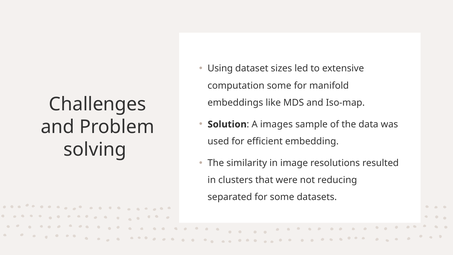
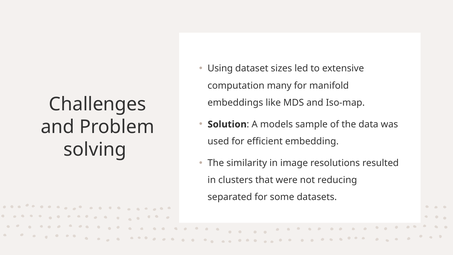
computation some: some -> many (279, 85)
images: images -> models (277, 124)
